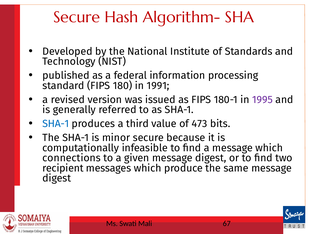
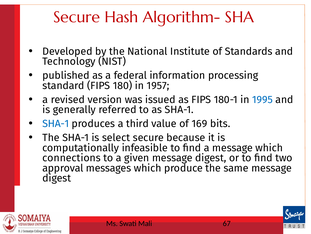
1991: 1991 -> 1957 (158, 85)
1995 colour: purple -> blue (262, 99)
473: 473 -> 169 (199, 123)
minor: minor -> select (116, 137)
recipient: recipient -> approval (63, 168)
